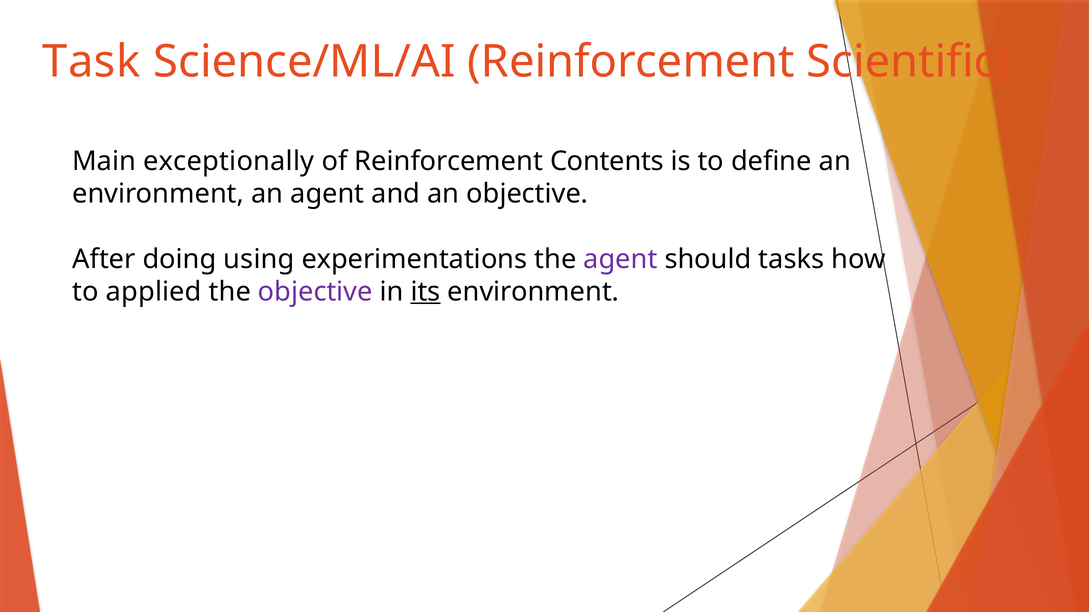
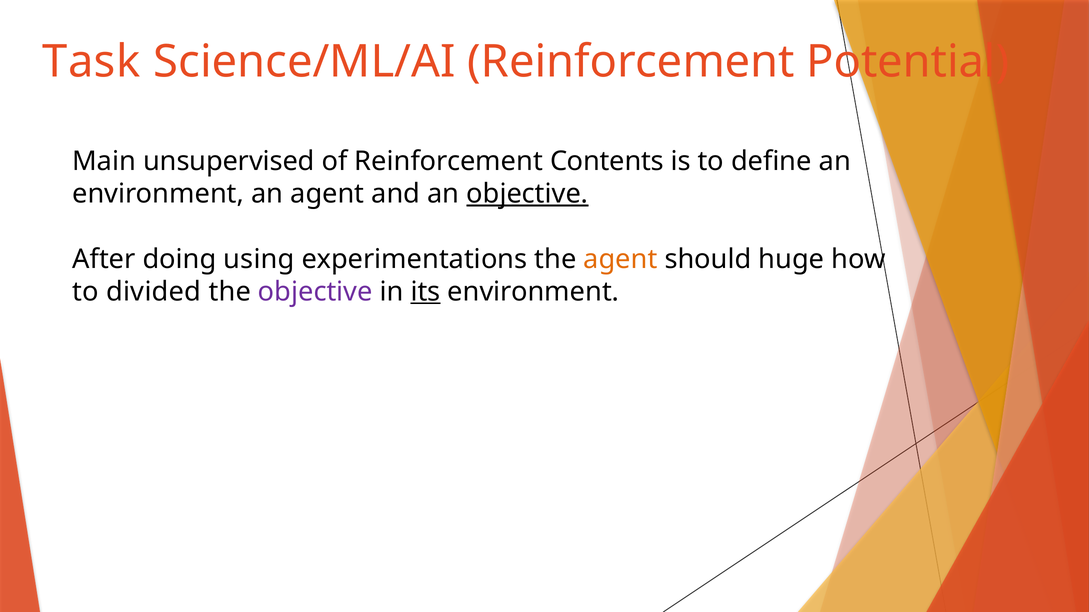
Scientific: Scientific -> Potential (908, 62)
exceptionally: exceptionally -> unsupervised (229, 161)
objective underline: none -> present (527, 194)
agent colour: purple -> orange (620, 259)
tasks: tasks -> huge (791, 259)
applied: applied -> divided (154, 292)
